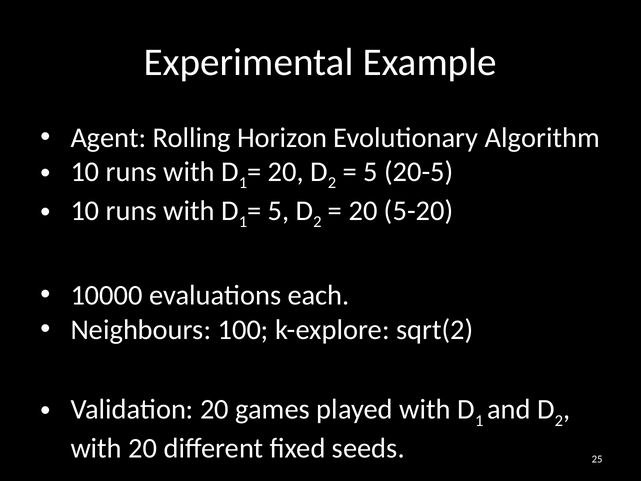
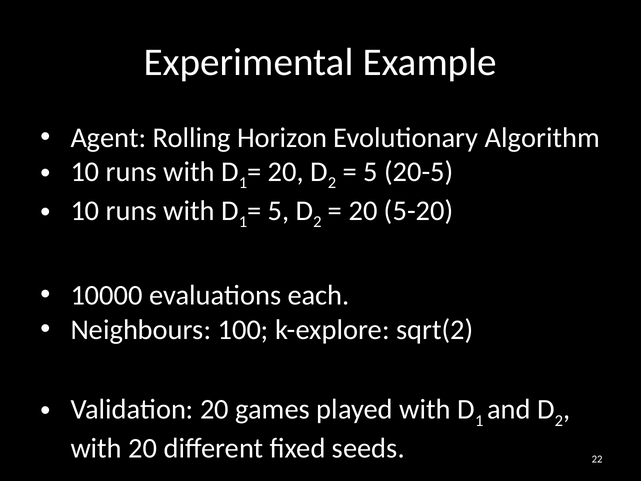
25: 25 -> 22 (597, 459)
